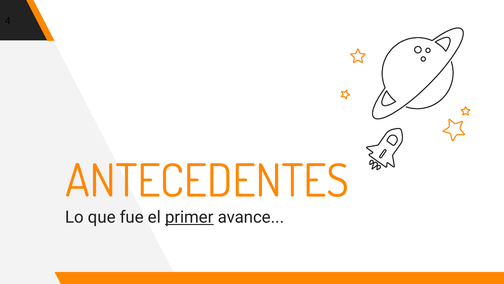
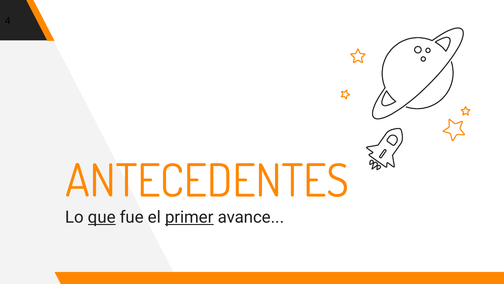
que underline: none -> present (102, 217)
